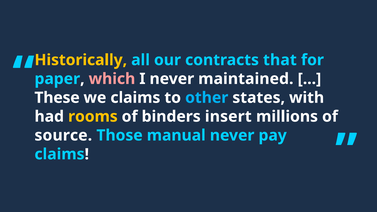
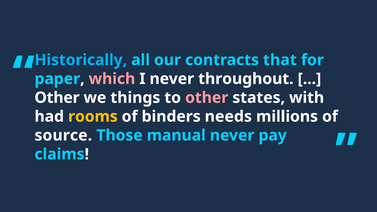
Historically colour: yellow -> light blue (81, 60)
maintained: maintained -> throughout (246, 79)
These: These -> Other (57, 98)
we claims: claims -> things (135, 98)
other colour: light blue -> pink (207, 98)
insert: insert -> needs (228, 117)
